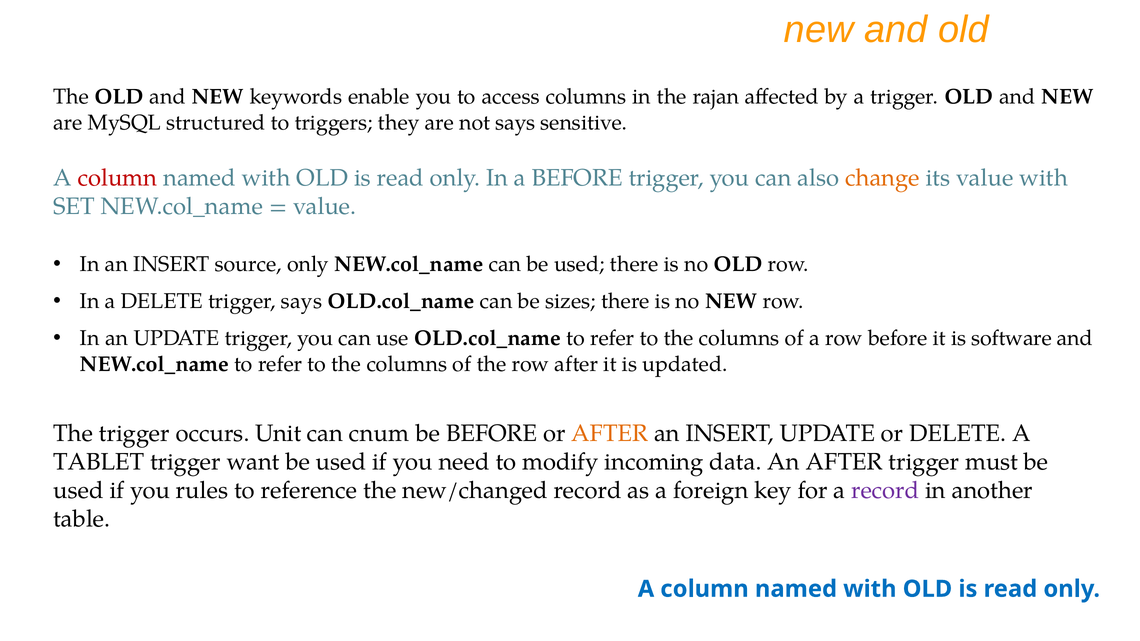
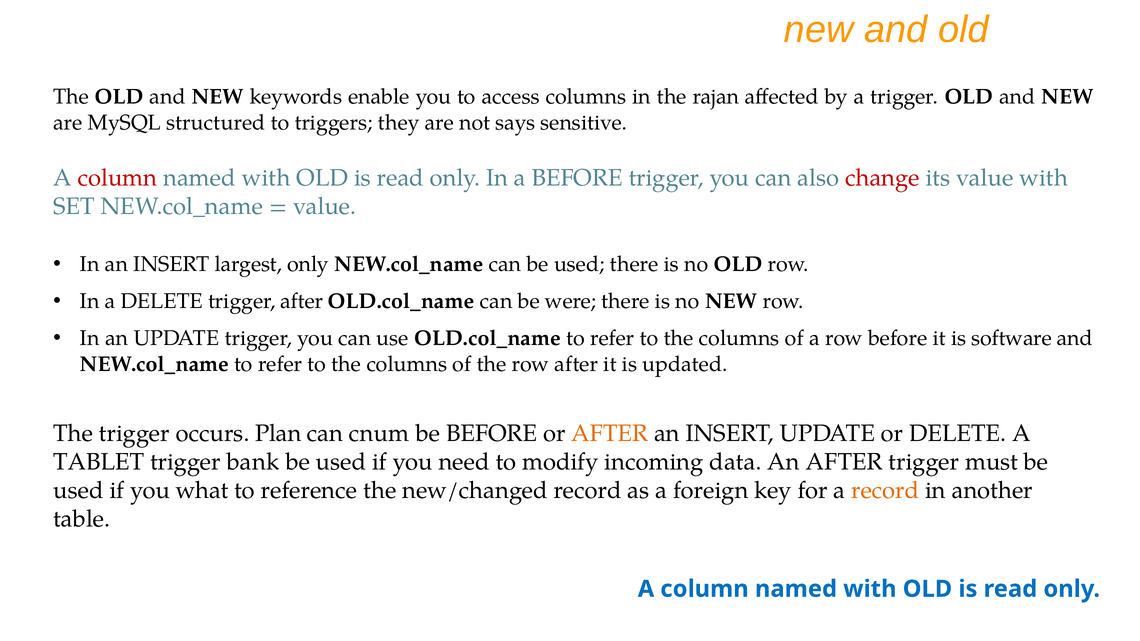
change colour: orange -> red (882, 178)
source: source -> largest (248, 264)
trigger says: says -> after (302, 301)
sizes: sizes -> were (571, 301)
Unit: Unit -> Plan (278, 433)
want: want -> bank (253, 462)
rules: rules -> what (202, 490)
record colour: purple -> orange (885, 490)
